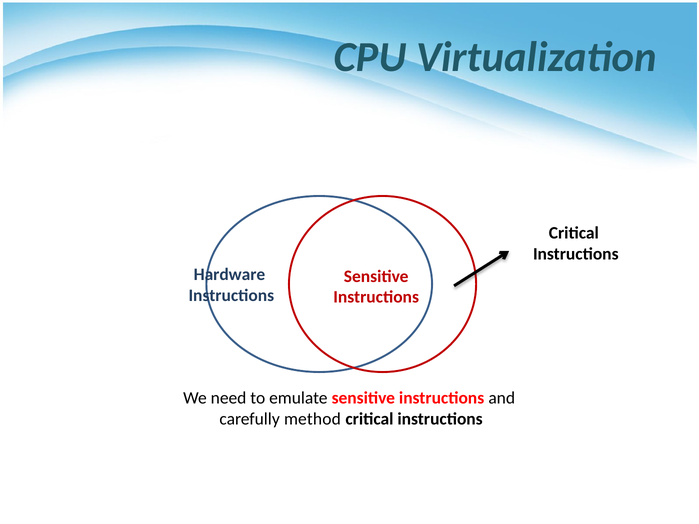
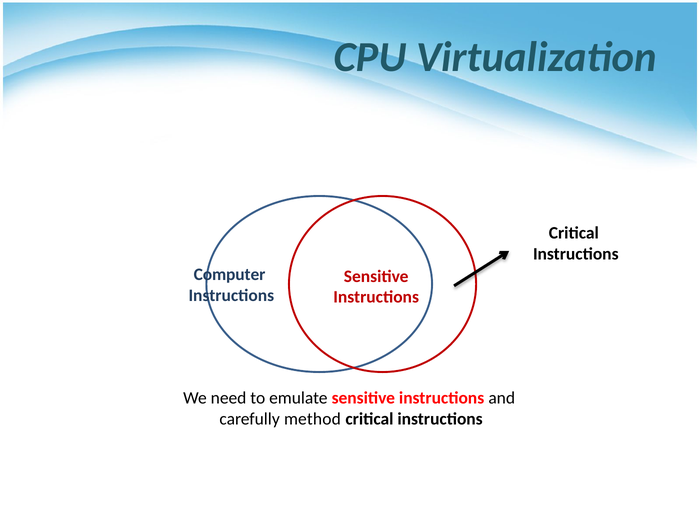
Hardware: Hardware -> Computer (230, 275)
